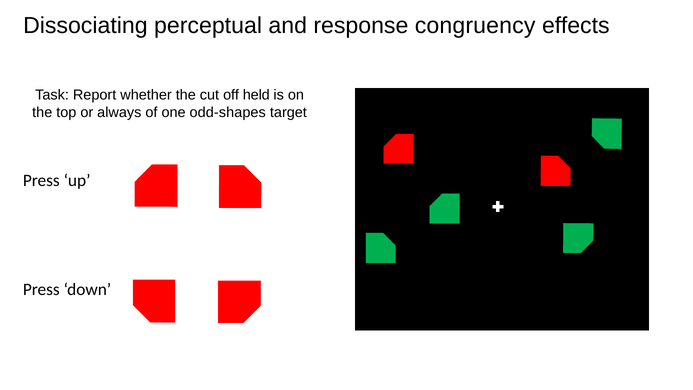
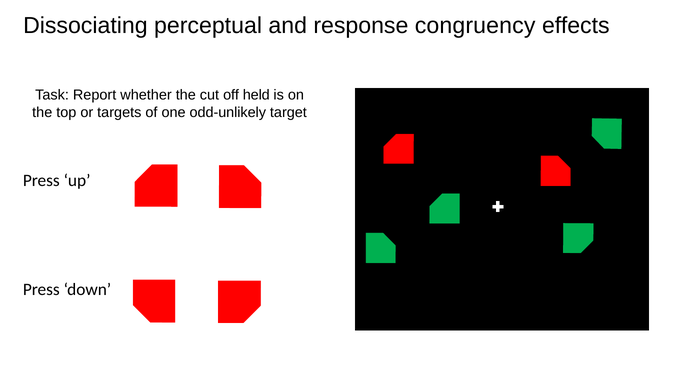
always: always -> targets (119, 112)
odd-shapes: odd-shapes -> odd-unlikely (228, 112)
